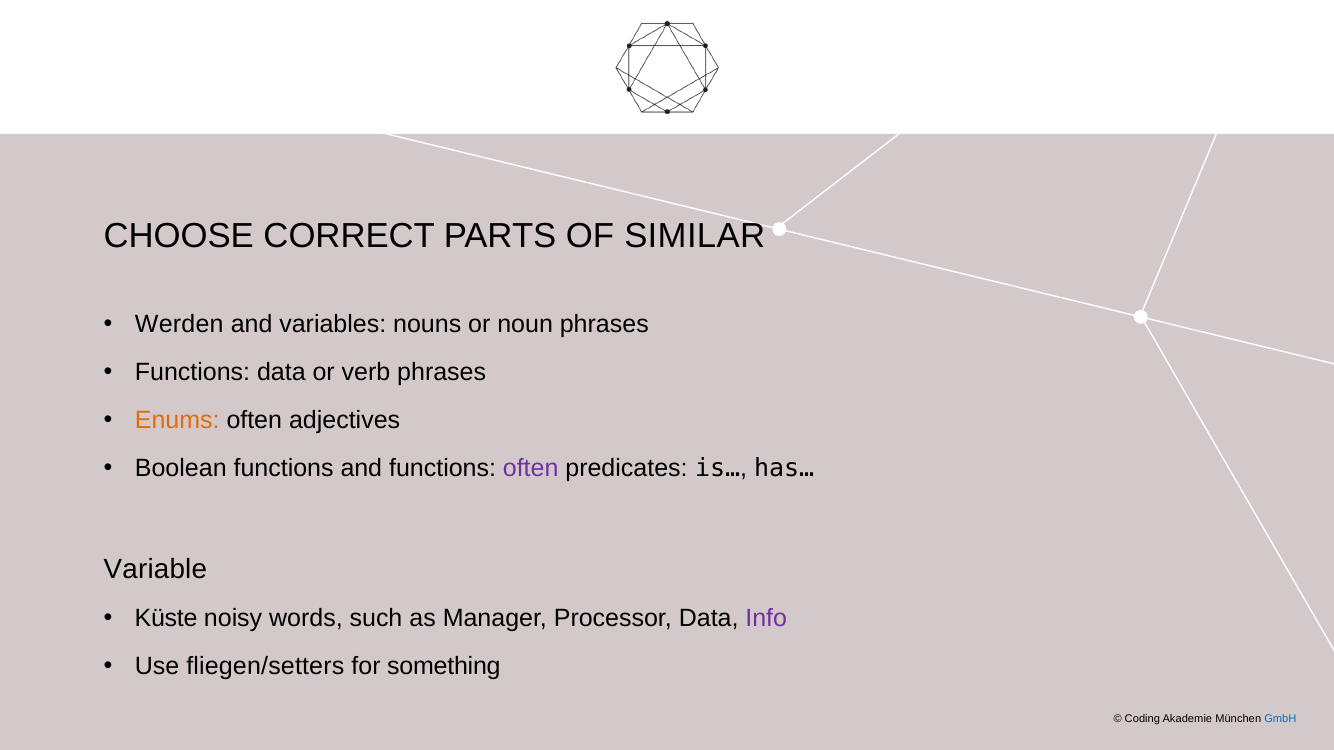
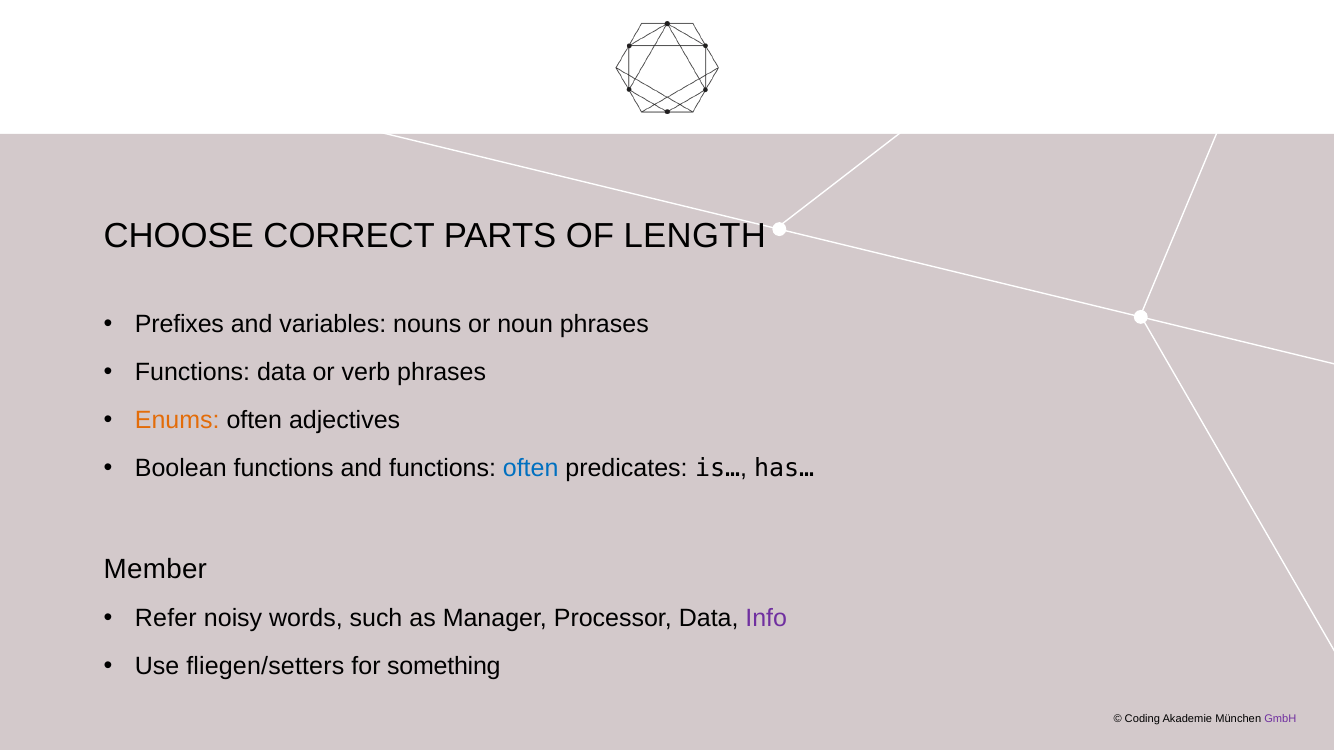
SIMILAR: SIMILAR -> LENGTH (695, 236)
Werden: Werden -> Prefixes (179, 325)
often colour: purple -> blue (531, 469)
Variable: Variable -> Member (155, 570)
Küste: Küste -> Refer (166, 619)
GmbH colour: blue -> purple (1280, 719)
